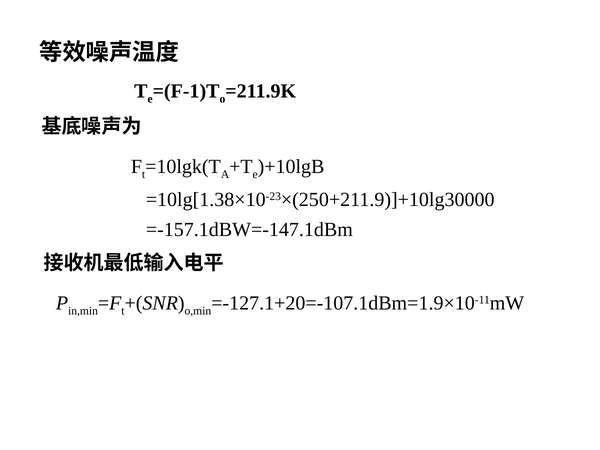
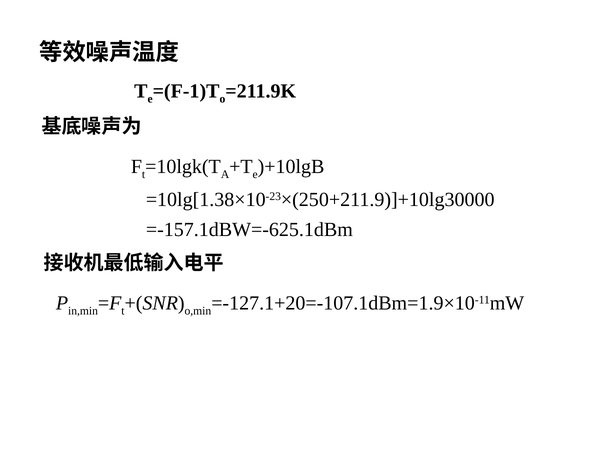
=-157.1dBW=-147.1dBm: =-157.1dBW=-147.1dBm -> =-157.1dBW=-625.1dBm (249, 230)
